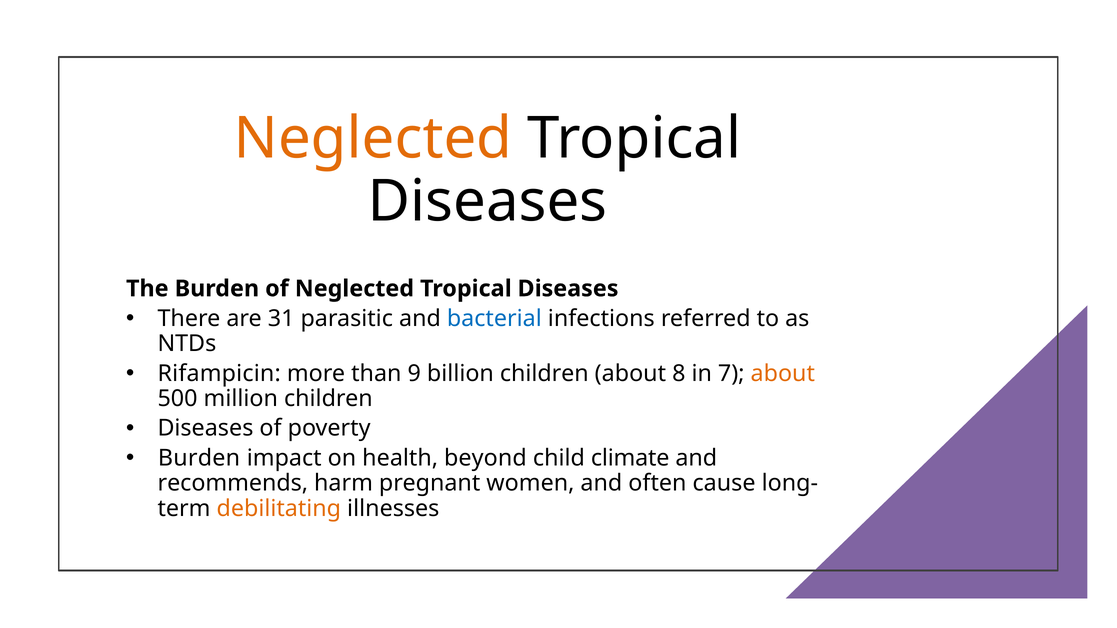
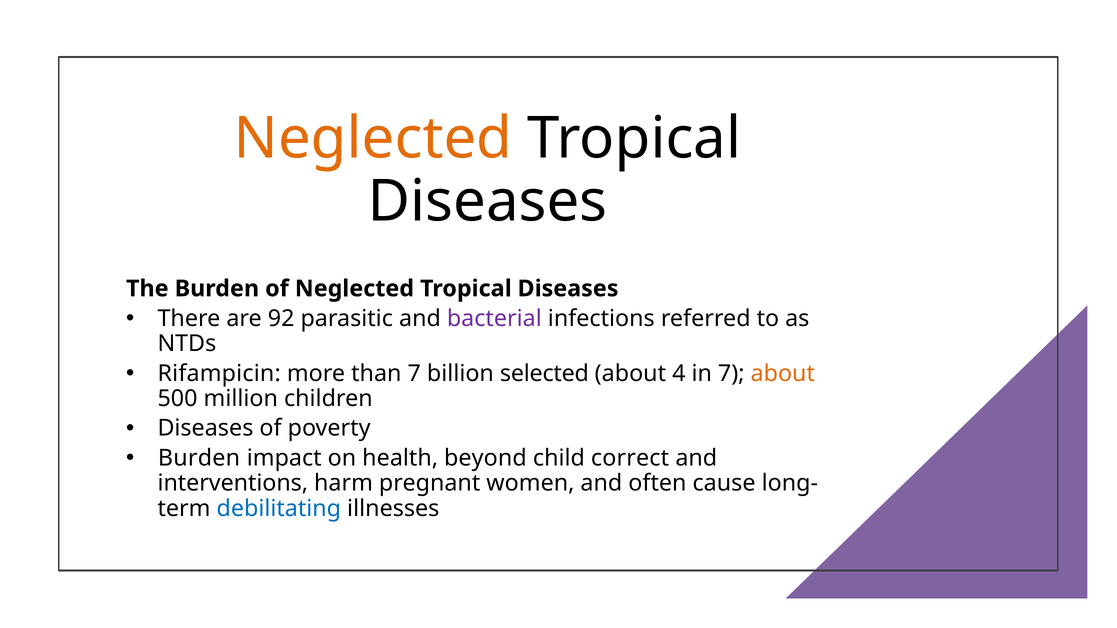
31: 31 -> 92 (281, 319)
bacterial colour: blue -> purple (494, 319)
than 9: 9 -> 7 (414, 374)
billion children: children -> selected (544, 374)
8: 8 -> 4 (679, 374)
climate: climate -> correct (630, 458)
recommends: recommends -> interventions (233, 483)
debilitating colour: orange -> blue (279, 509)
